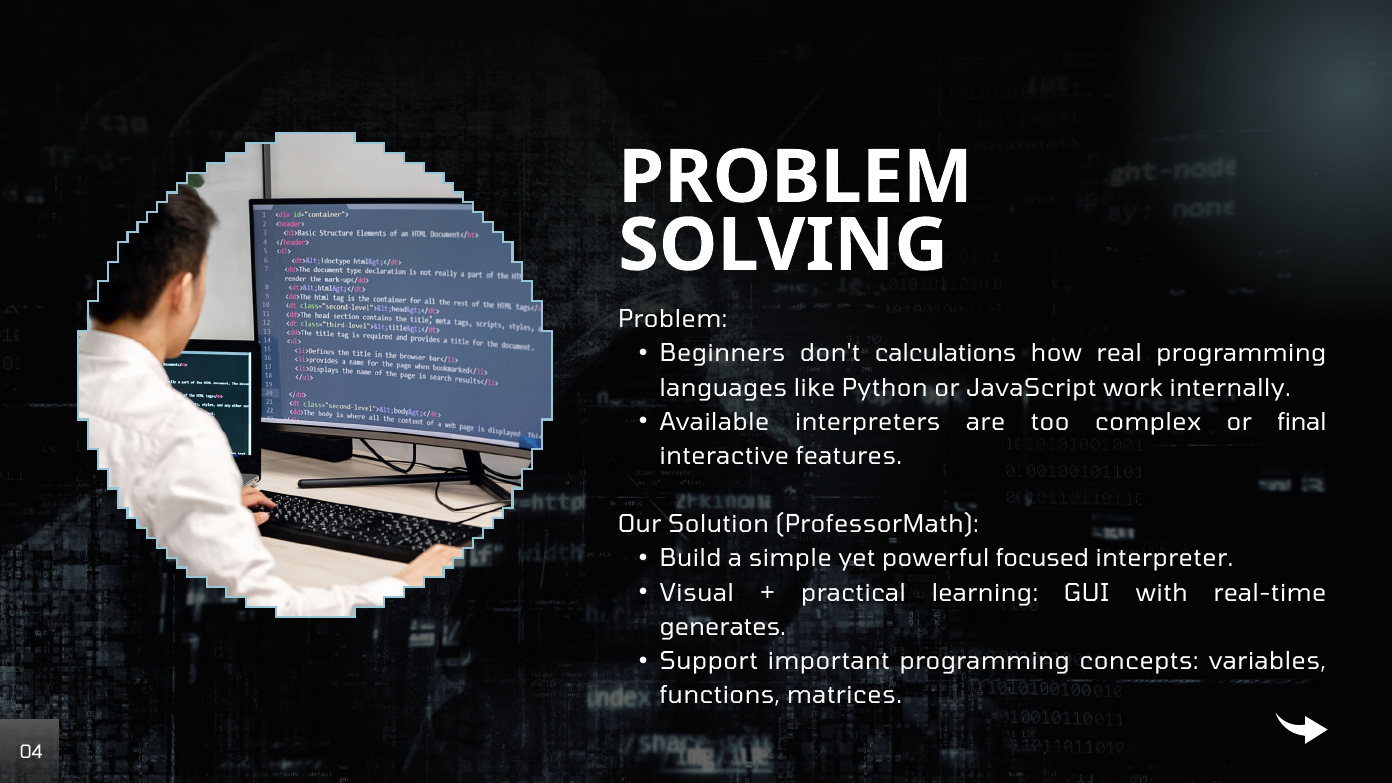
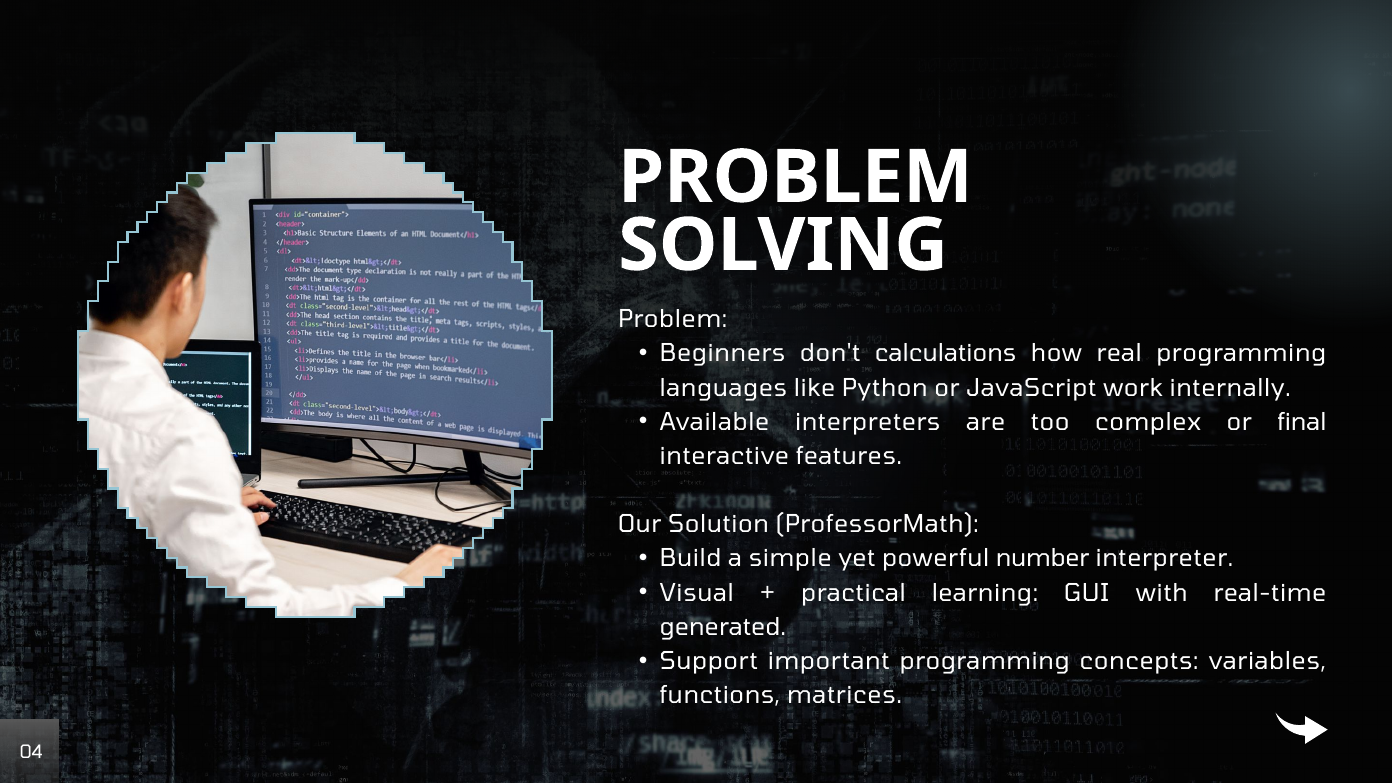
focused: focused -> number (1043, 559)
generates: generates -> generated (723, 627)
